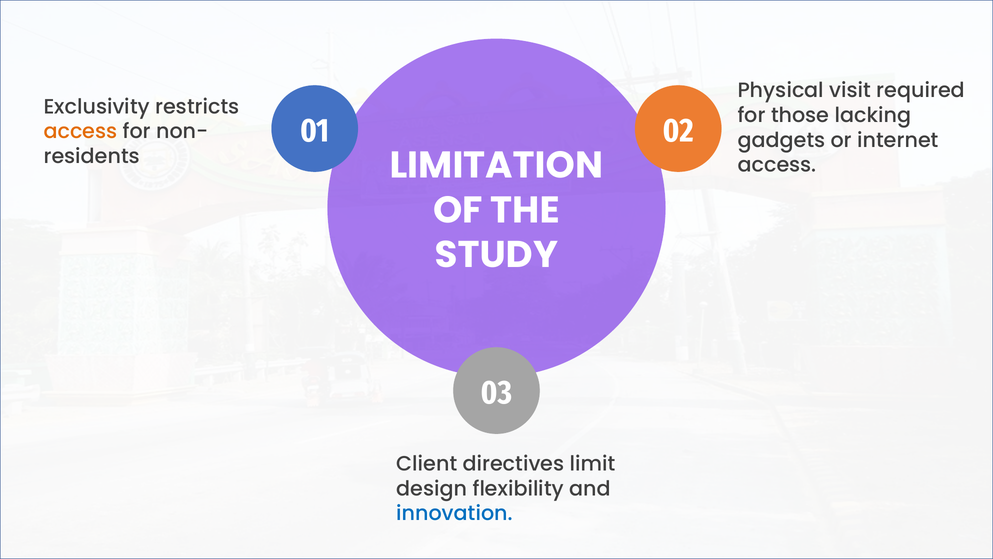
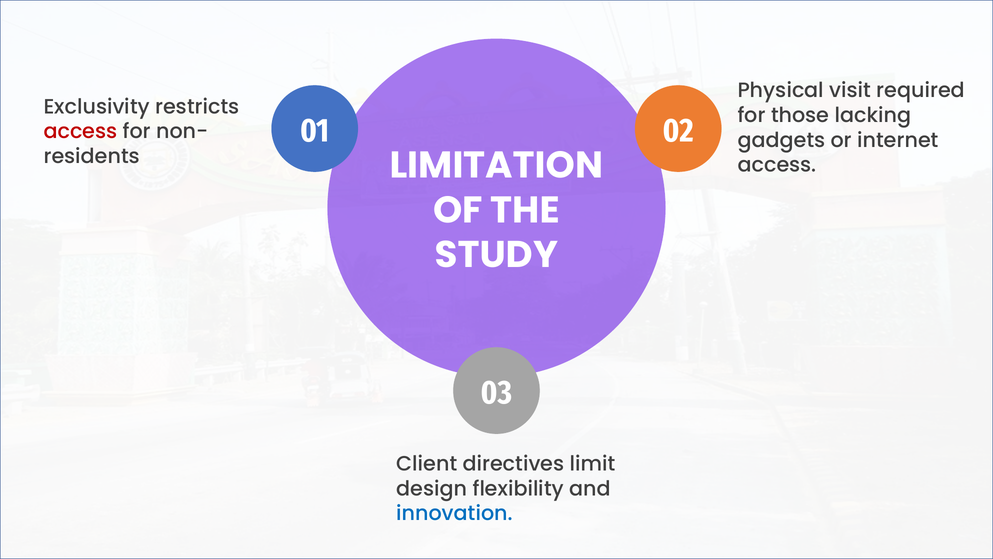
access colour: orange -> red (80, 131)
